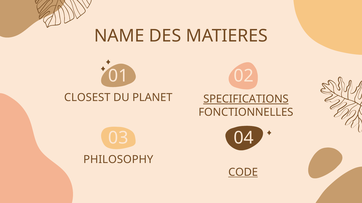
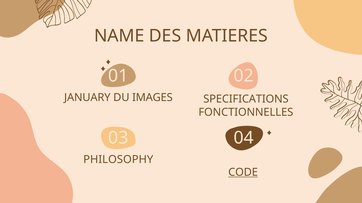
CLOSEST: CLOSEST -> JANUARY (87, 98)
PLANET: PLANET -> IMAGES (152, 98)
SPECIFICATIONS underline: present -> none (246, 99)
